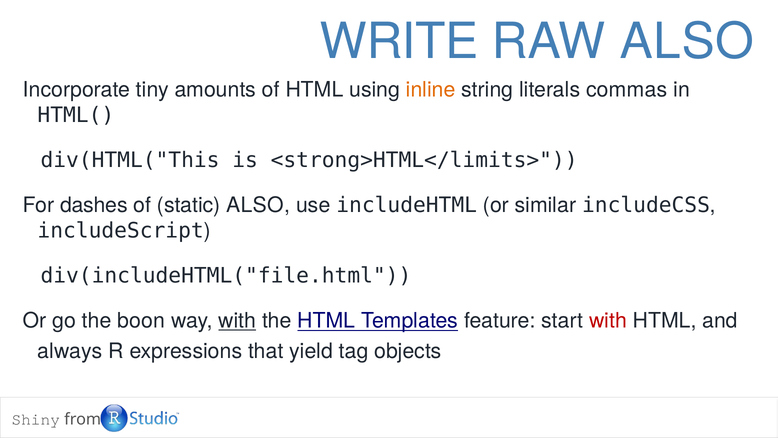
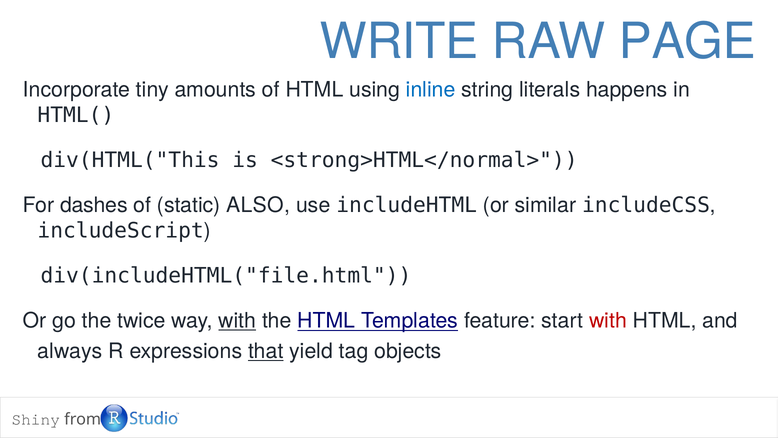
RAW ALSO: ALSO -> PAGE (687, 42)
inline colour: orange -> blue (431, 90)
commas: commas -> happens (627, 90)
<strong>HTML</limits>: <strong>HTML</limits> -> <strong>HTML</normal> (424, 160)
boon: boon -> twice (141, 321)
that underline: none -> present (266, 351)
